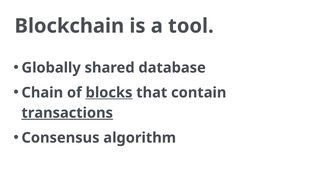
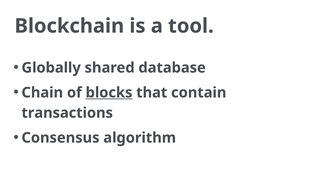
transactions underline: present -> none (67, 113)
